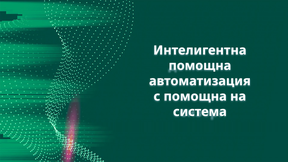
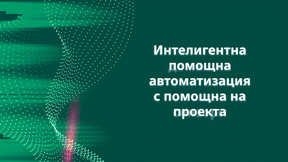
система: система -> проекта (200, 112)
